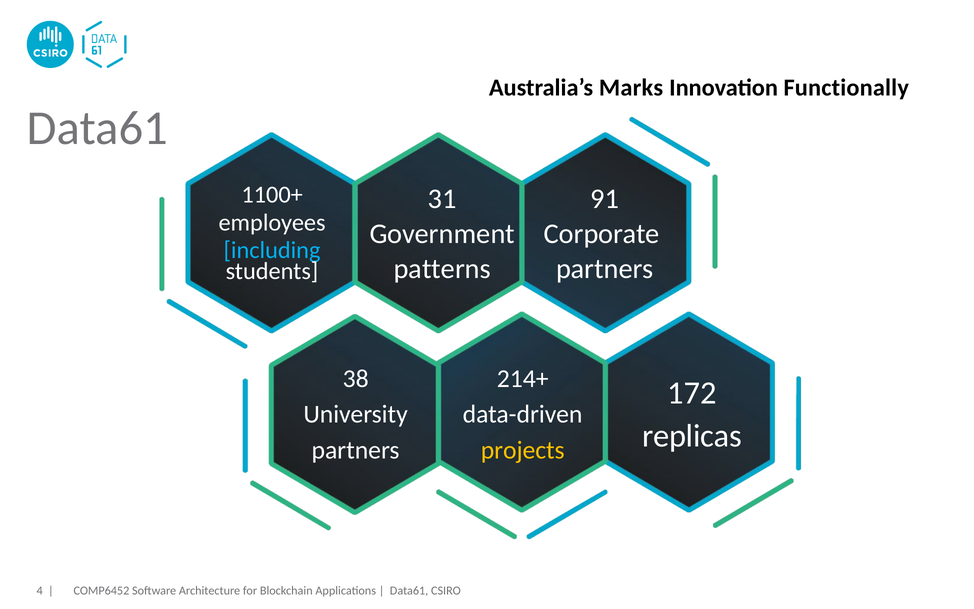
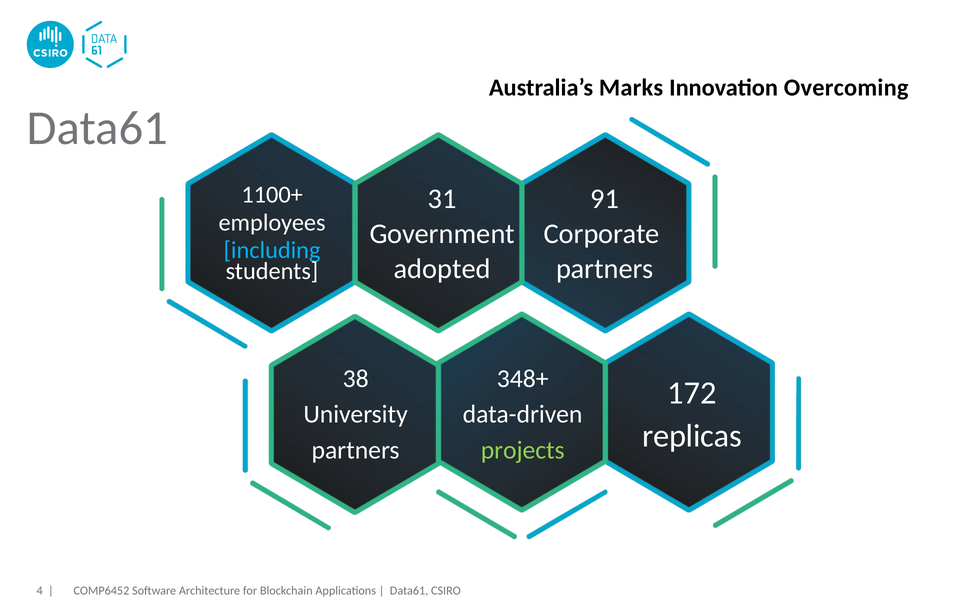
Functionally: Functionally -> Overcoming (846, 88)
patterns: patterns -> adopted (442, 269)
214+: 214+ -> 348+ (523, 378)
projects colour: yellow -> light green (523, 450)
